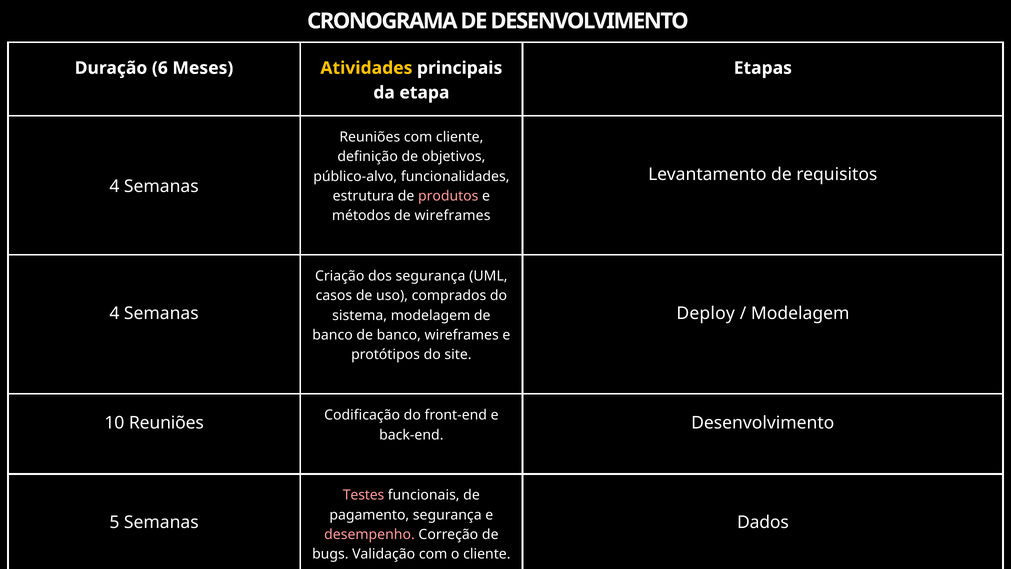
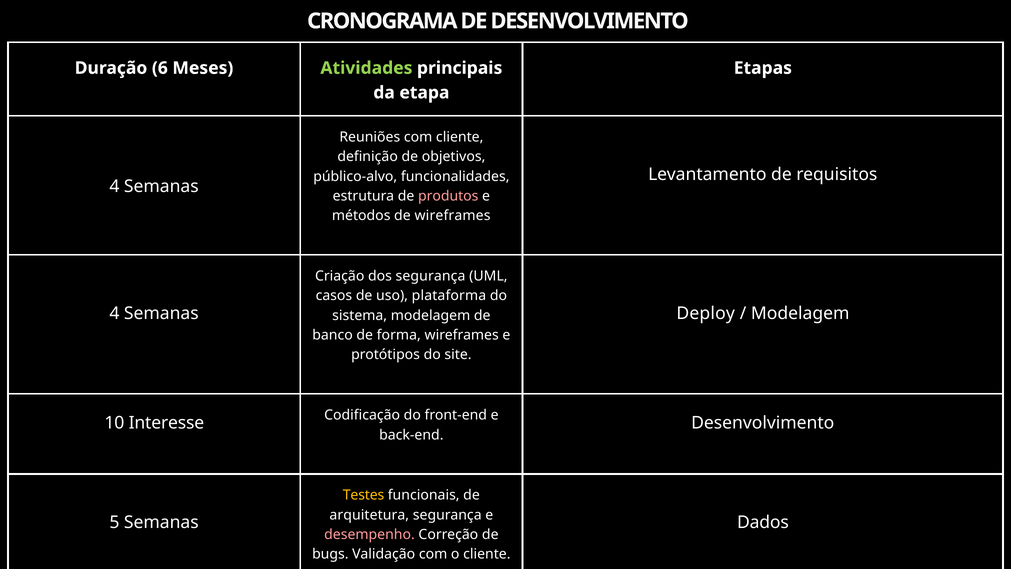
Atividades colour: yellow -> light green (366, 68)
comprados: comprados -> plataforma (449, 296)
banco de banco: banco -> forma (399, 335)
10 Reuniões: Reuniões -> Interesse (166, 423)
Testes colour: pink -> yellow (364, 495)
pagamento: pagamento -> arquitetura (369, 515)
